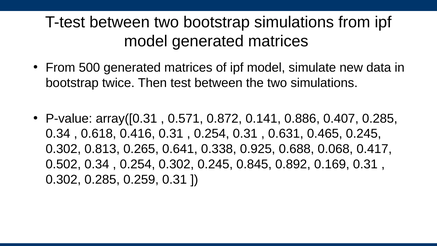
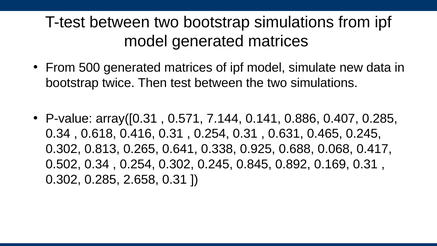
0.872: 0.872 -> 7.144 (224, 118)
0.259: 0.259 -> 2.658 (141, 179)
